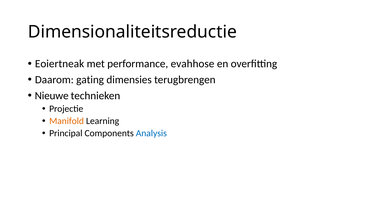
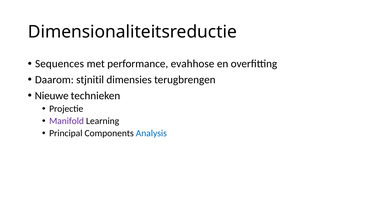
Eoiertneak: Eoiertneak -> Sequences (60, 64)
gating: gating -> stjnitil (90, 80)
Manifold colour: orange -> purple (67, 121)
